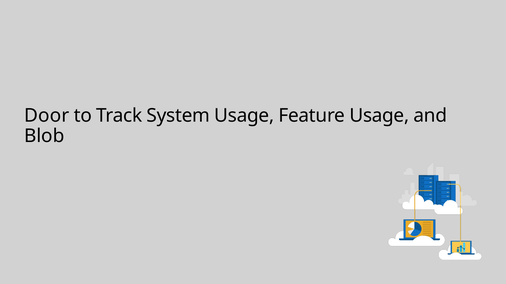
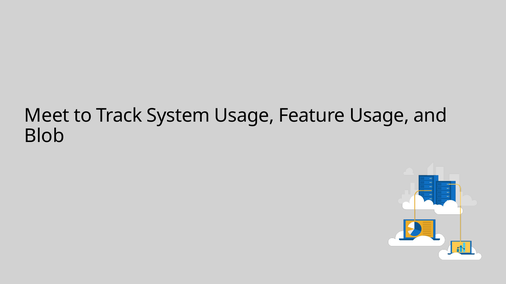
Door: Door -> Meet (47, 116)
